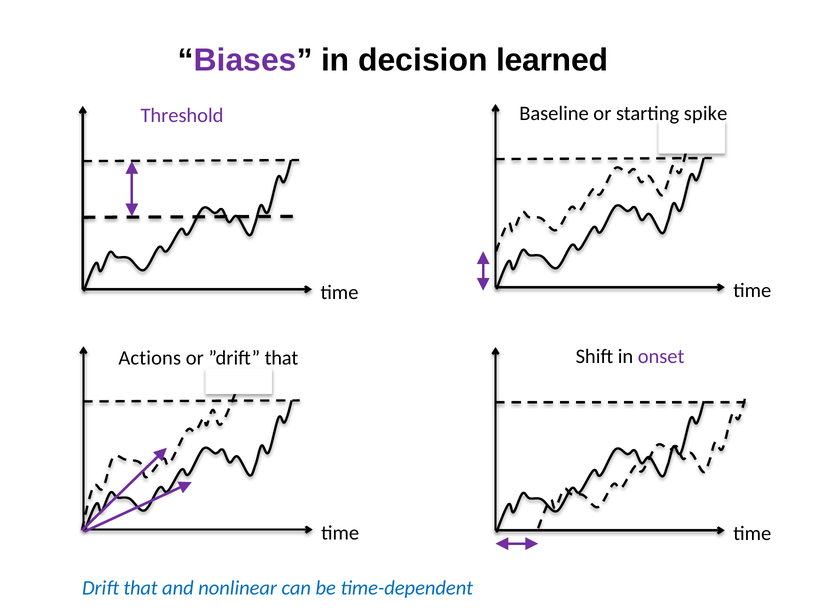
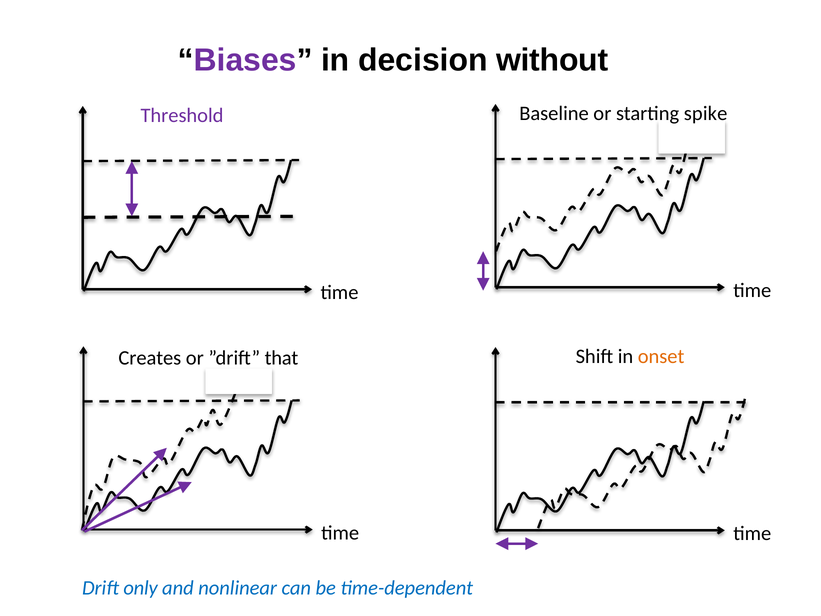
learned: learned -> without (552, 60)
onset colour: purple -> orange (661, 357)
Actions: Actions -> Creates (150, 358)
Drift that: that -> only (141, 588)
